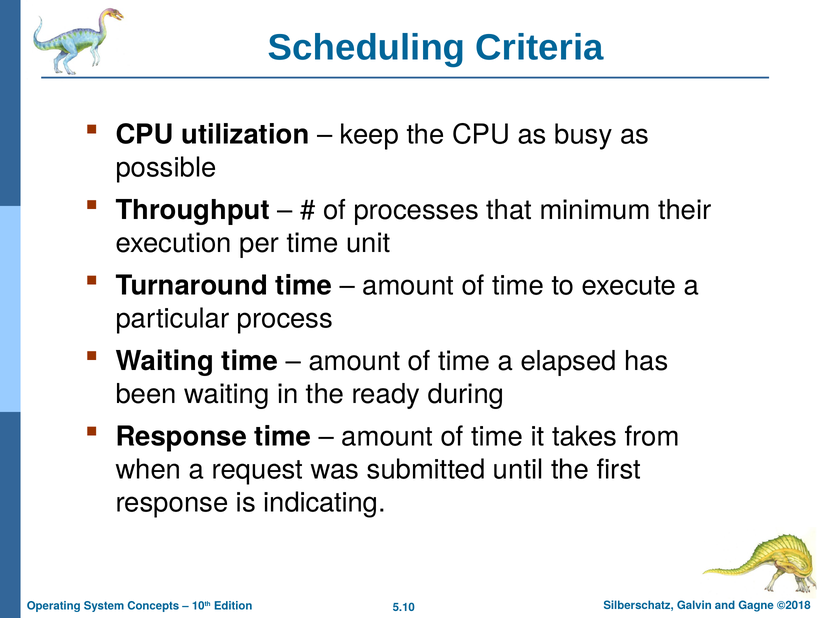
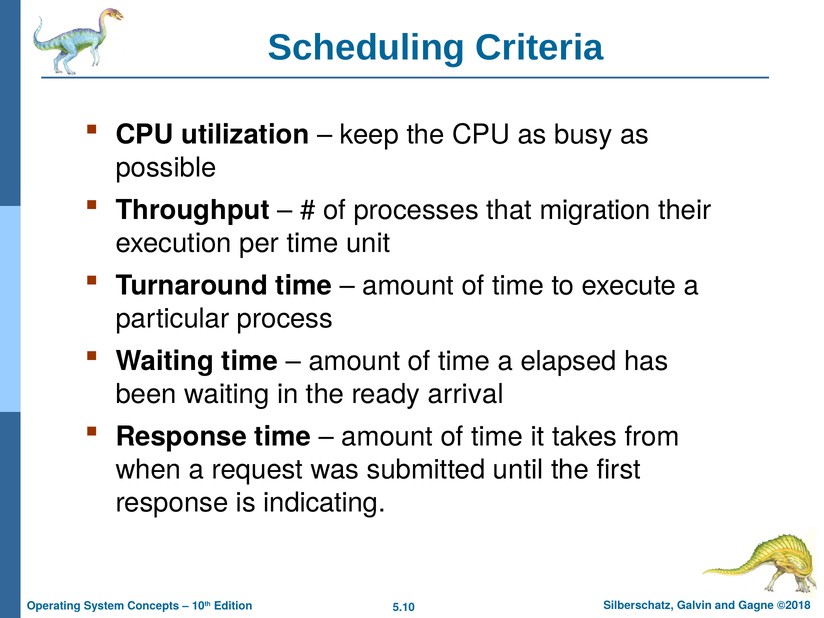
minimum: minimum -> migration (595, 210)
during: during -> arrival (466, 394)
